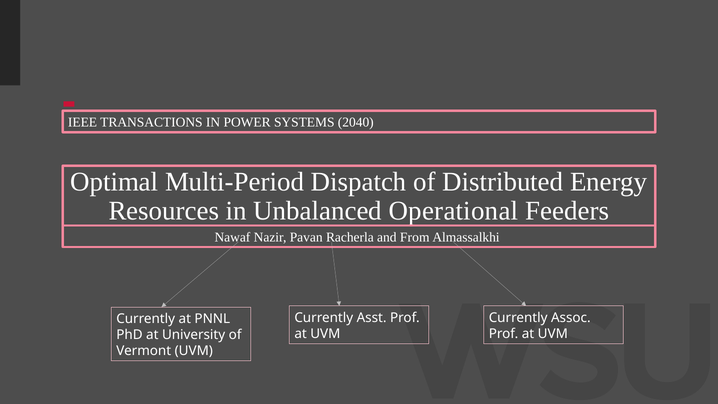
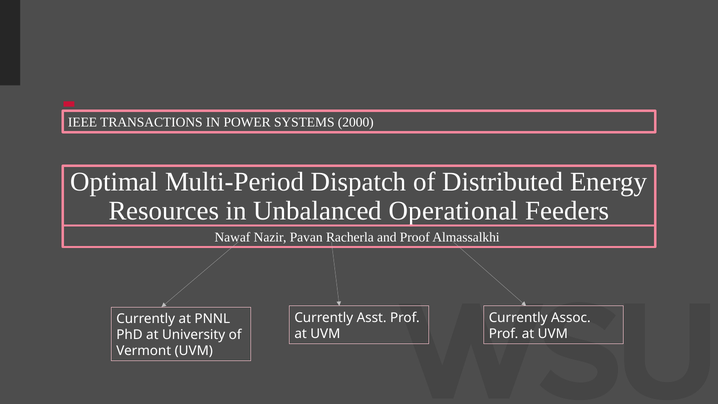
2040: 2040 -> 2000 (356, 122)
From: From -> Proof (415, 237)
